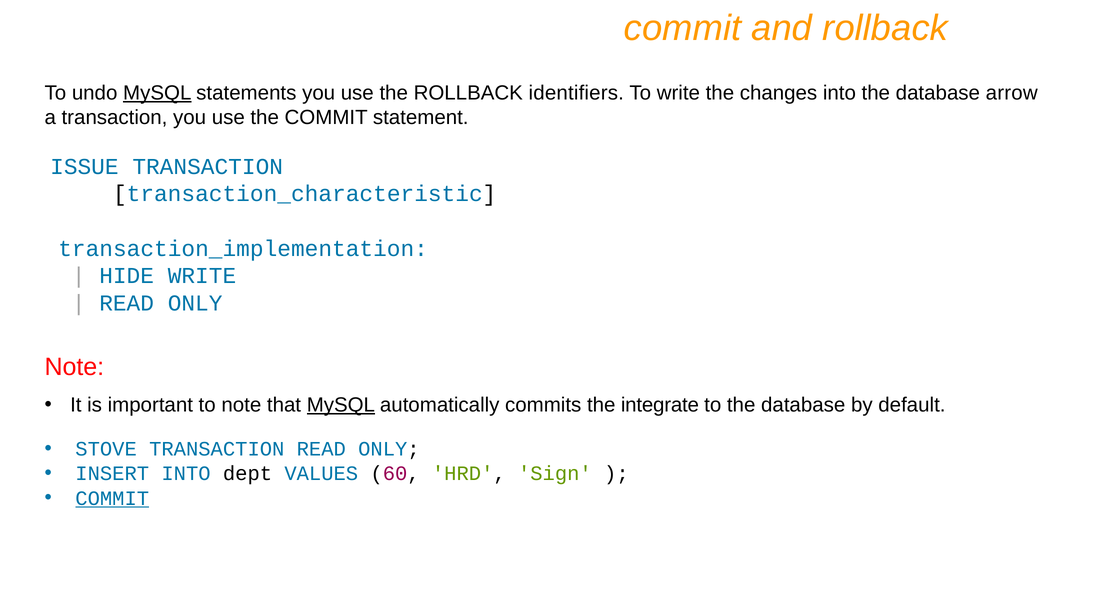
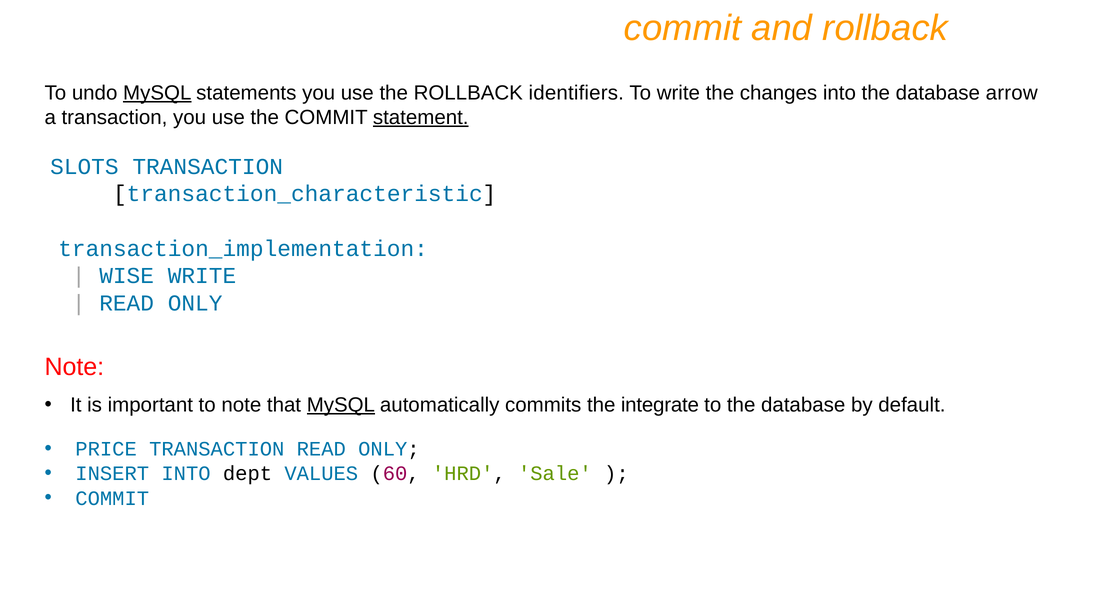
statement underline: none -> present (421, 117)
ISSUE: ISSUE -> SLOTS (84, 166)
HIDE: HIDE -> WISE (127, 276)
STOVE: STOVE -> PRICE (106, 449)
Sign: Sign -> Sale (555, 474)
COMMIT underline: present -> none (112, 498)
